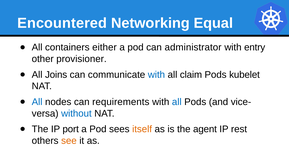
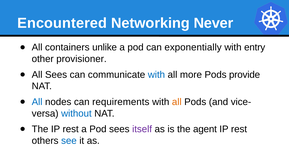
Equal: Equal -> Never (213, 23)
either: either -> unlike (105, 47)
administrator: administrator -> exponentially (193, 47)
All Joins: Joins -> Sees (56, 74)
claim: claim -> more (191, 74)
kubelet: kubelet -> provide (245, 74)
all colour: blue -> orange (177, 102)
The IP port: port -> rest (71, 129)
itself colour: orange -> purple (142, 129)
see colour: orange -> blue (69, 140)
